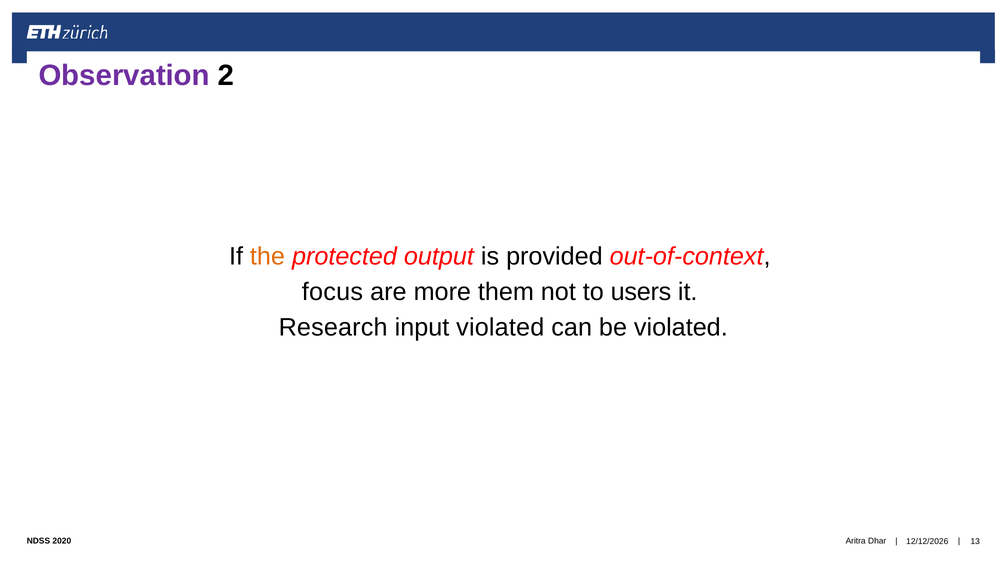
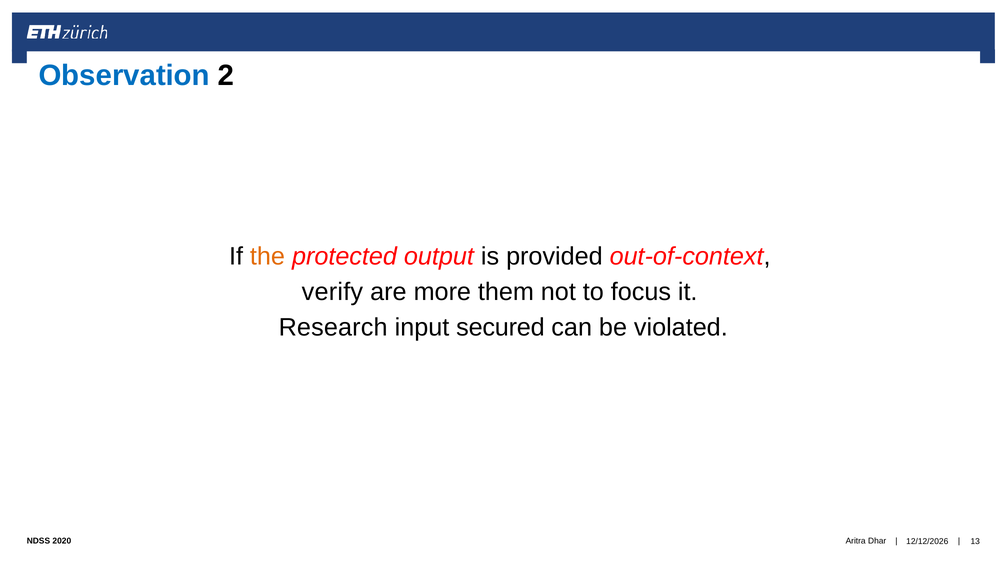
Observation colour: purple -> blue (124, 75)
focus: focus -> verify (332, 292)
users: users -> focus (641, 292)
input violated: violated -> secured (500, 327)
